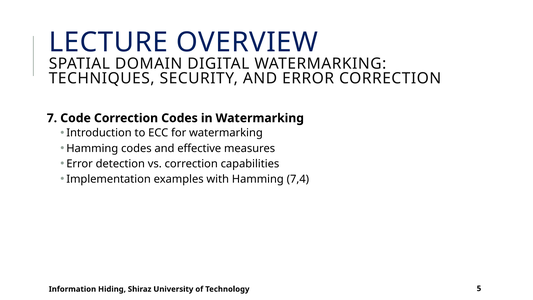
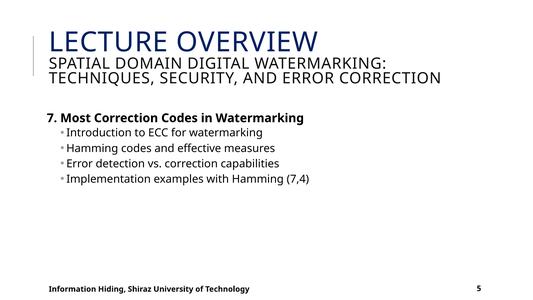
Code: Code -> Most (76, 118)
